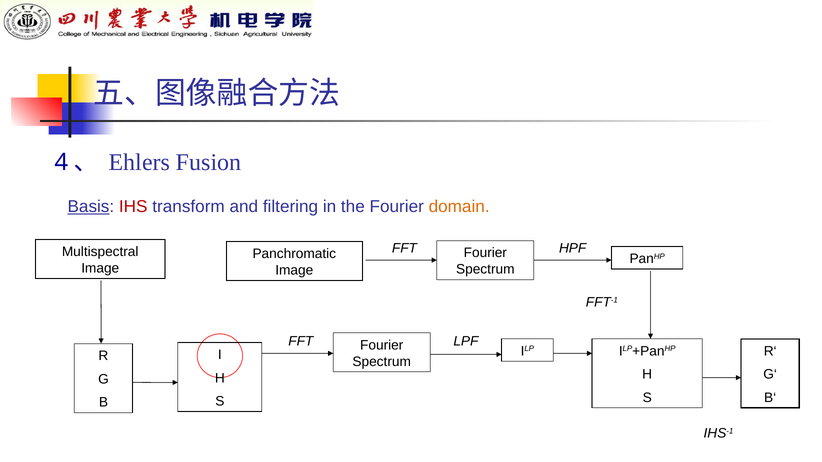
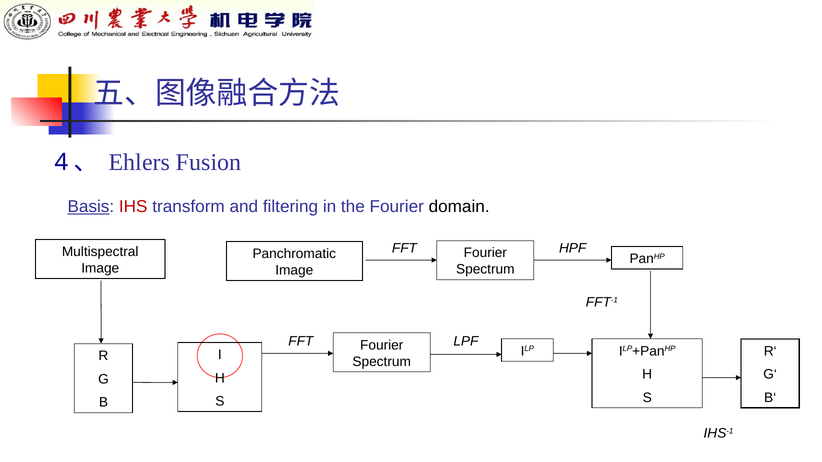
domain colour: orange -> black (459, 207)
